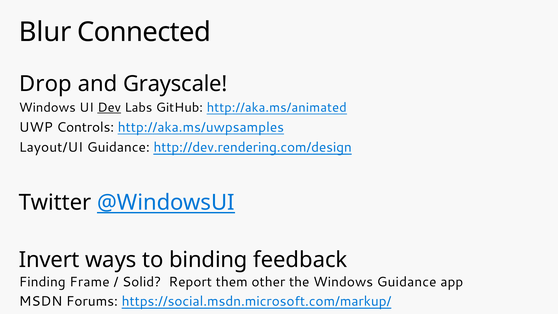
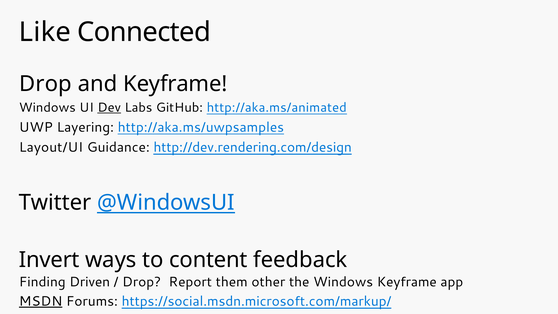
Blur: Blur -> Like (45, 32)
and Grayscale: Grayscale -> Keyframe (175, 84)
Controls: Controls -> Layering (85, 127)
binding: binding -> content (208, 260)
Frame: Frame -> Driven (90, 282)
Solid: Solid -> Drop (142, 282)
Windows Guidance: Guidance -> Keyframe (407, 282)
MSDN underline: none -> present (41, 301)
